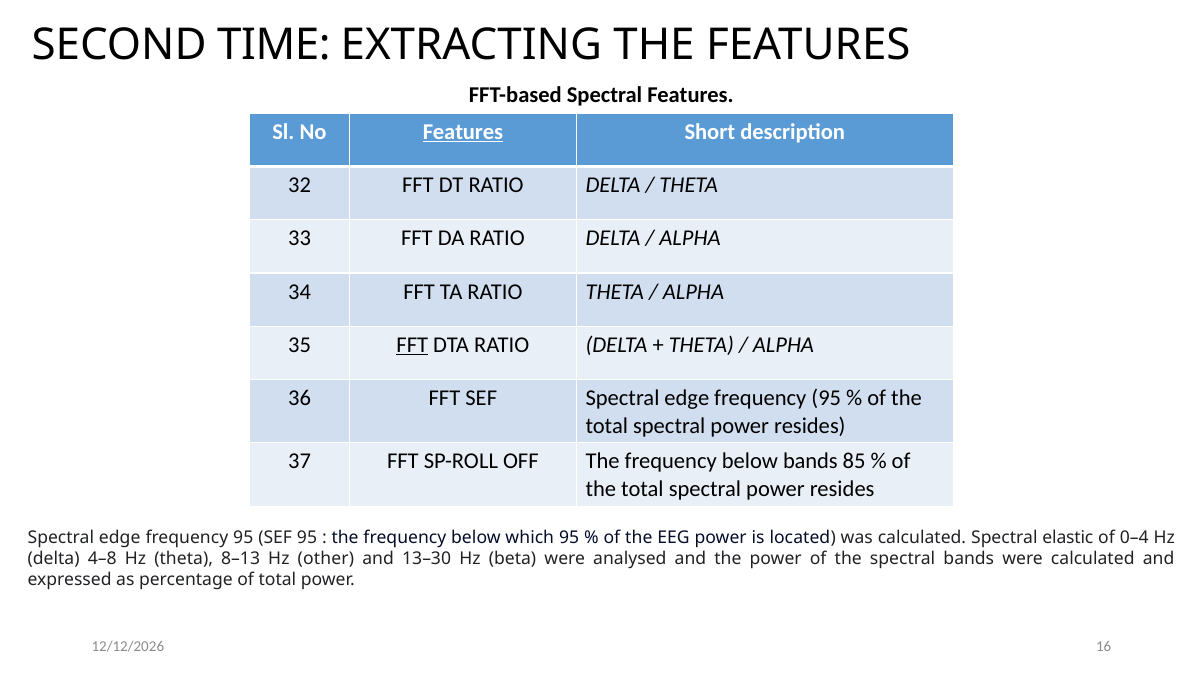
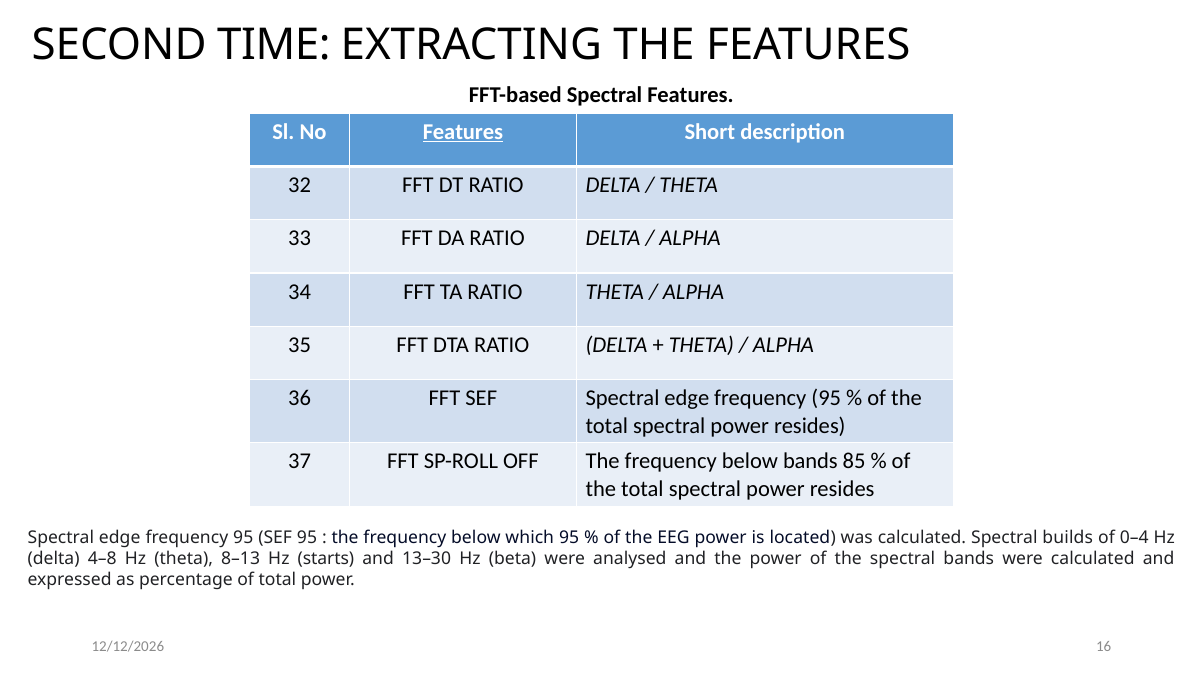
FFT underline: present -> none (412, 345)
elastic: elastic -> builds (1068, 537)
other: other -> starts (326, 558)
